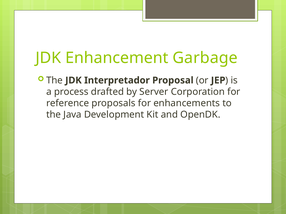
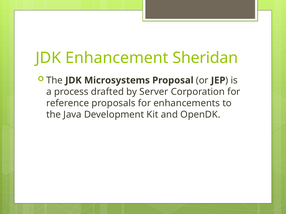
Garbage: Garbage -> Sheridan (205, 58)
Interpretador: Interpretador -> Microsystems (117, 81)
